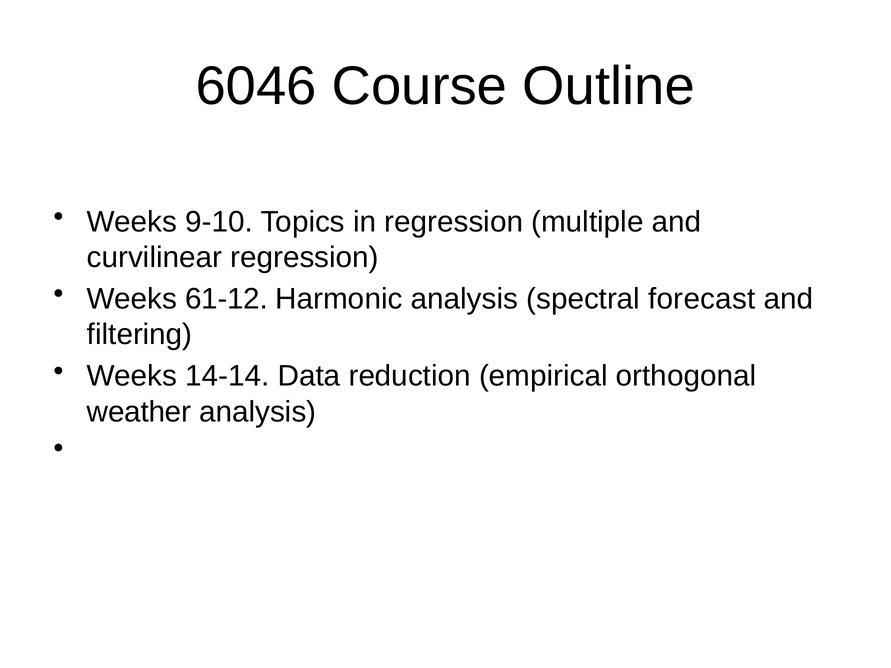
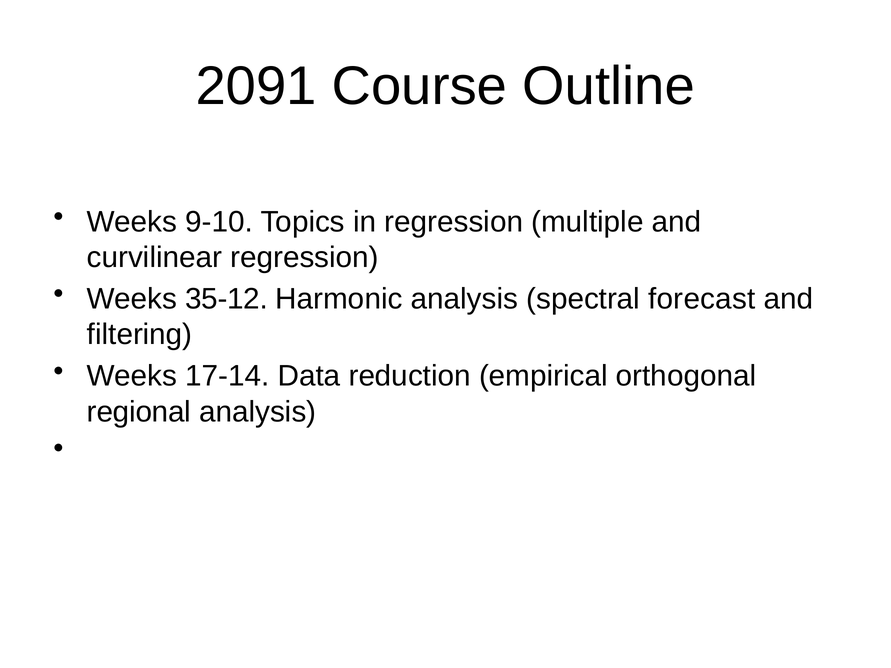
6046: 6046 -> 2091 (256, 86)
61-12: 61-12 -> 35-12 (226, 299)
14-14: 14-14 -> 17-14 (227, 376)
weather: weather -> regional (139, 412)
